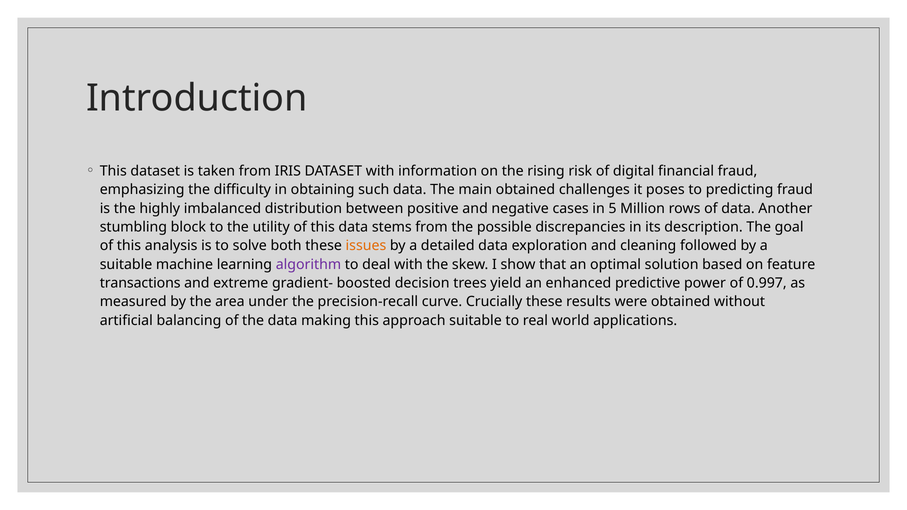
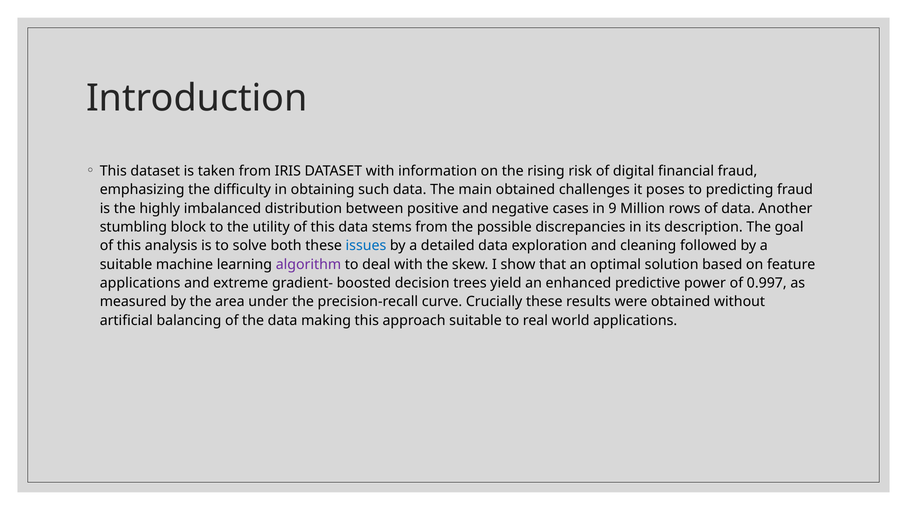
5: 5 -> 9 (612, 208)
issues colour: orange -> blue (366, 246)
transactions: transactions -> applications (140, 283)
